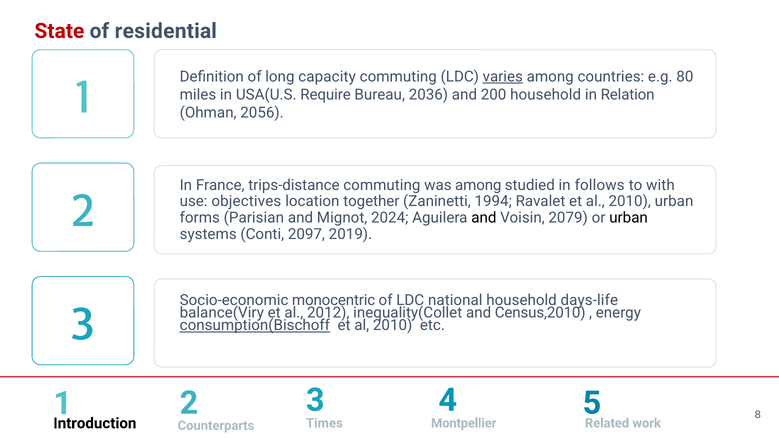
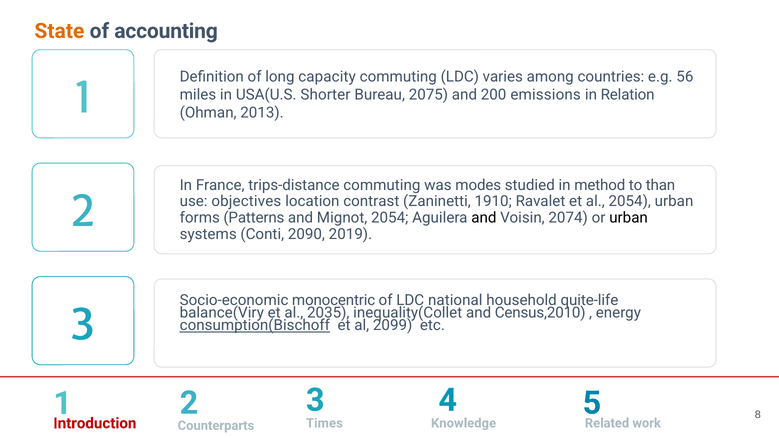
State colour: red -> orange (59, 31)
residential: residential -> accounting (166, 31)
varies underline: present -> none (503, 77)
80: 80 -> 56 (685, 77)
Require: Require -> Shorter (325, 95)
2036: 2036 -> 2075 (428, 95)
200 household: household -> emissions (546, 95)
2056: 2056 -> 2013 (262, 113)
was among: among -> modes (478, 185)
follows: follows -> method (600, 185)
with: with -> than (661, 185)
together: together -> contrast (371, 201)
1994: 1994 -> 1910 (493, 201)
Ravalet et al 2010: 2010 -> 2054 (630, 201)
Parisian: Parisian -> Patterns (254, 218)
Mignot 2024: 2024 -> 2054 (390, 218)
2079: 2079 -> 2074 (568, 218)
2097: 2097 -> 2090 (306, 234)
days-life: days-life -> quite-life (589, 300)
2012: 2012 -> 2035 (328, 313)
2010: 2010 -> 2099 (393, 326)
Introduction colour: black -> red (95, 423)
Montpellier: Montpellier -> Knowledge (464, 423)
